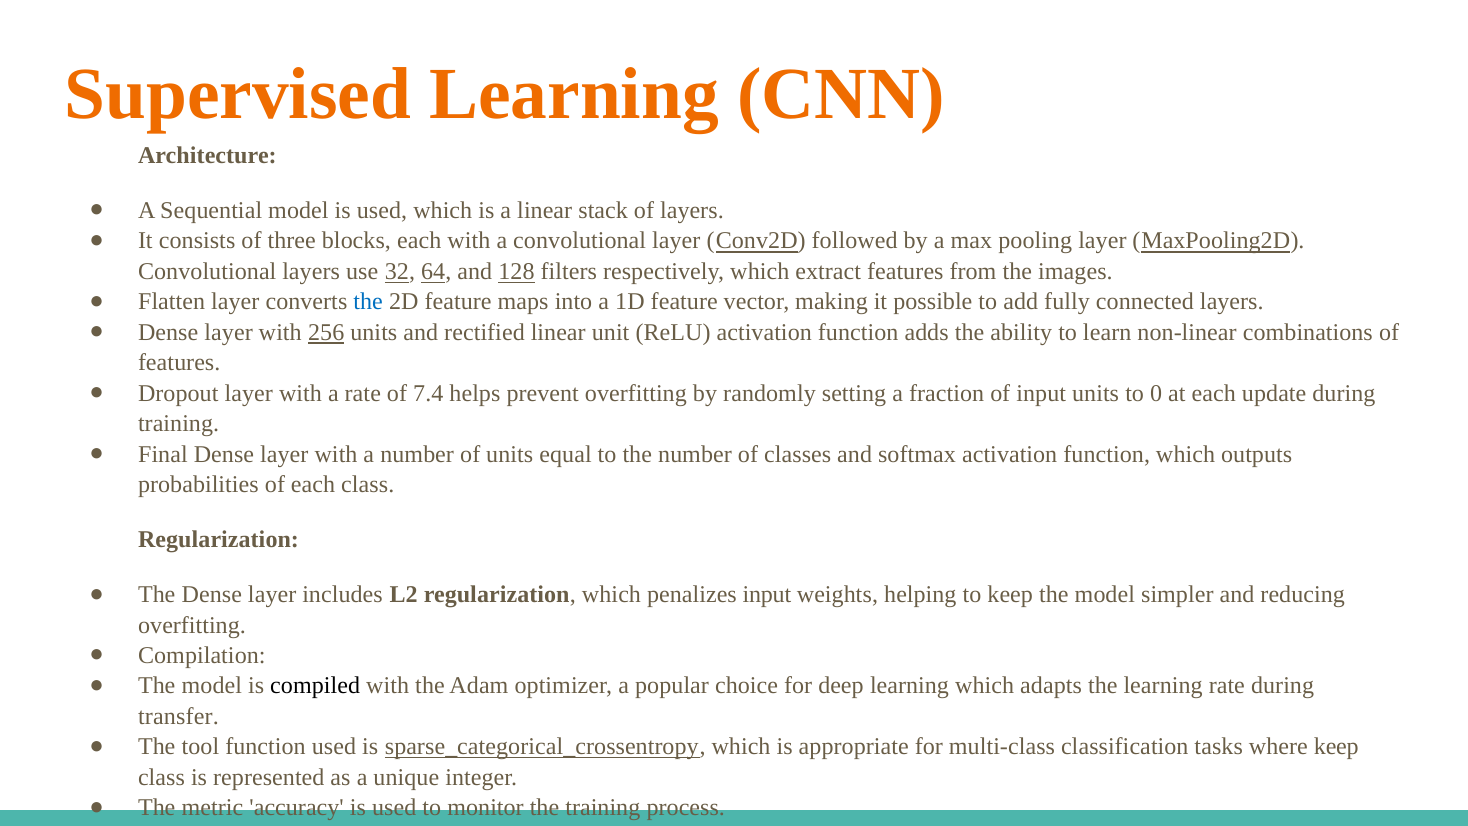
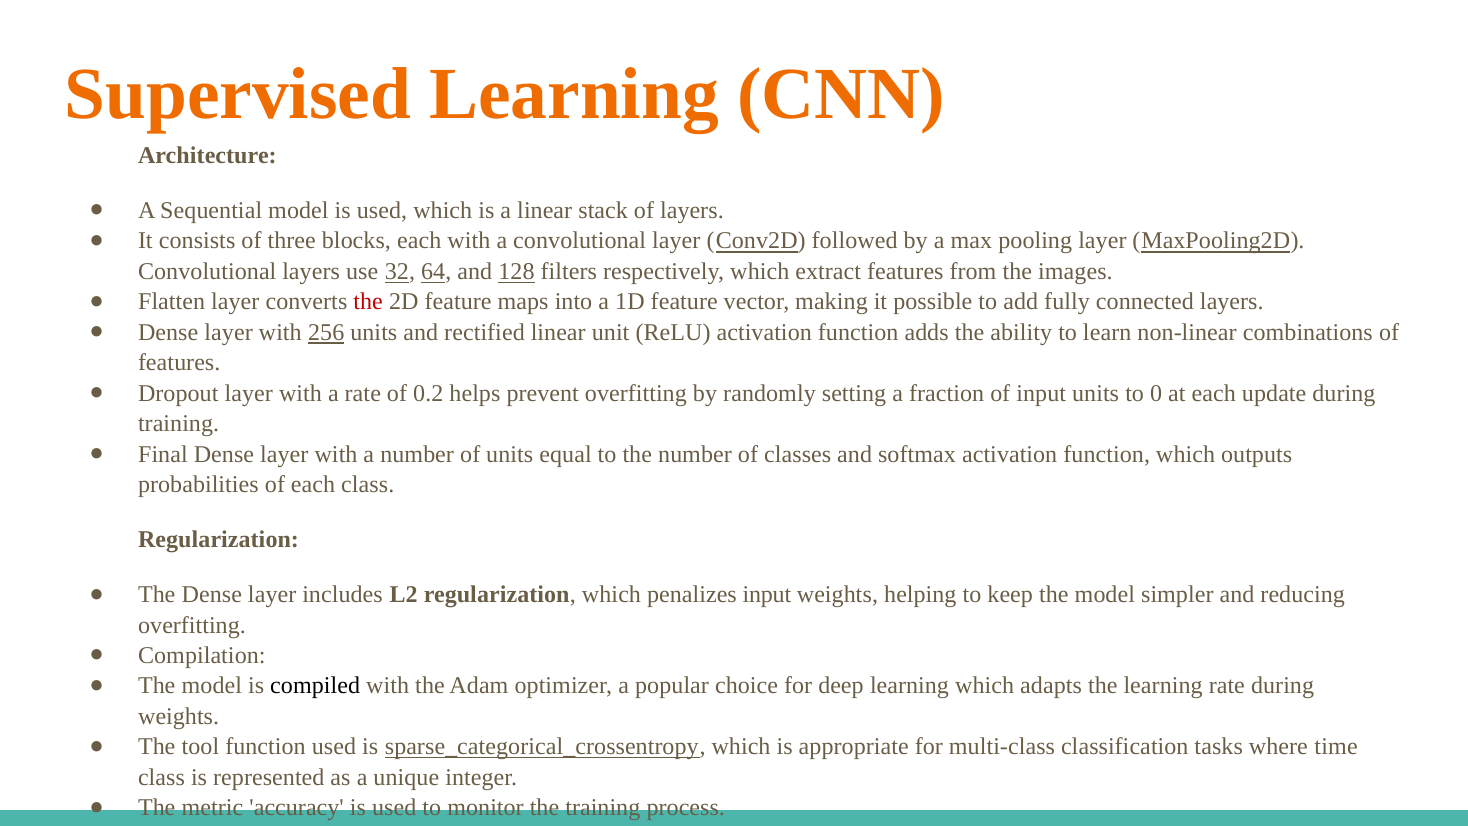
the colour: blue -> red (368, 302)
7.4: 7.4 -> 0.2 (428, 393)
transfer: transfer -> weights (179, 716)
where keep: keep -> time (1336, 747)
